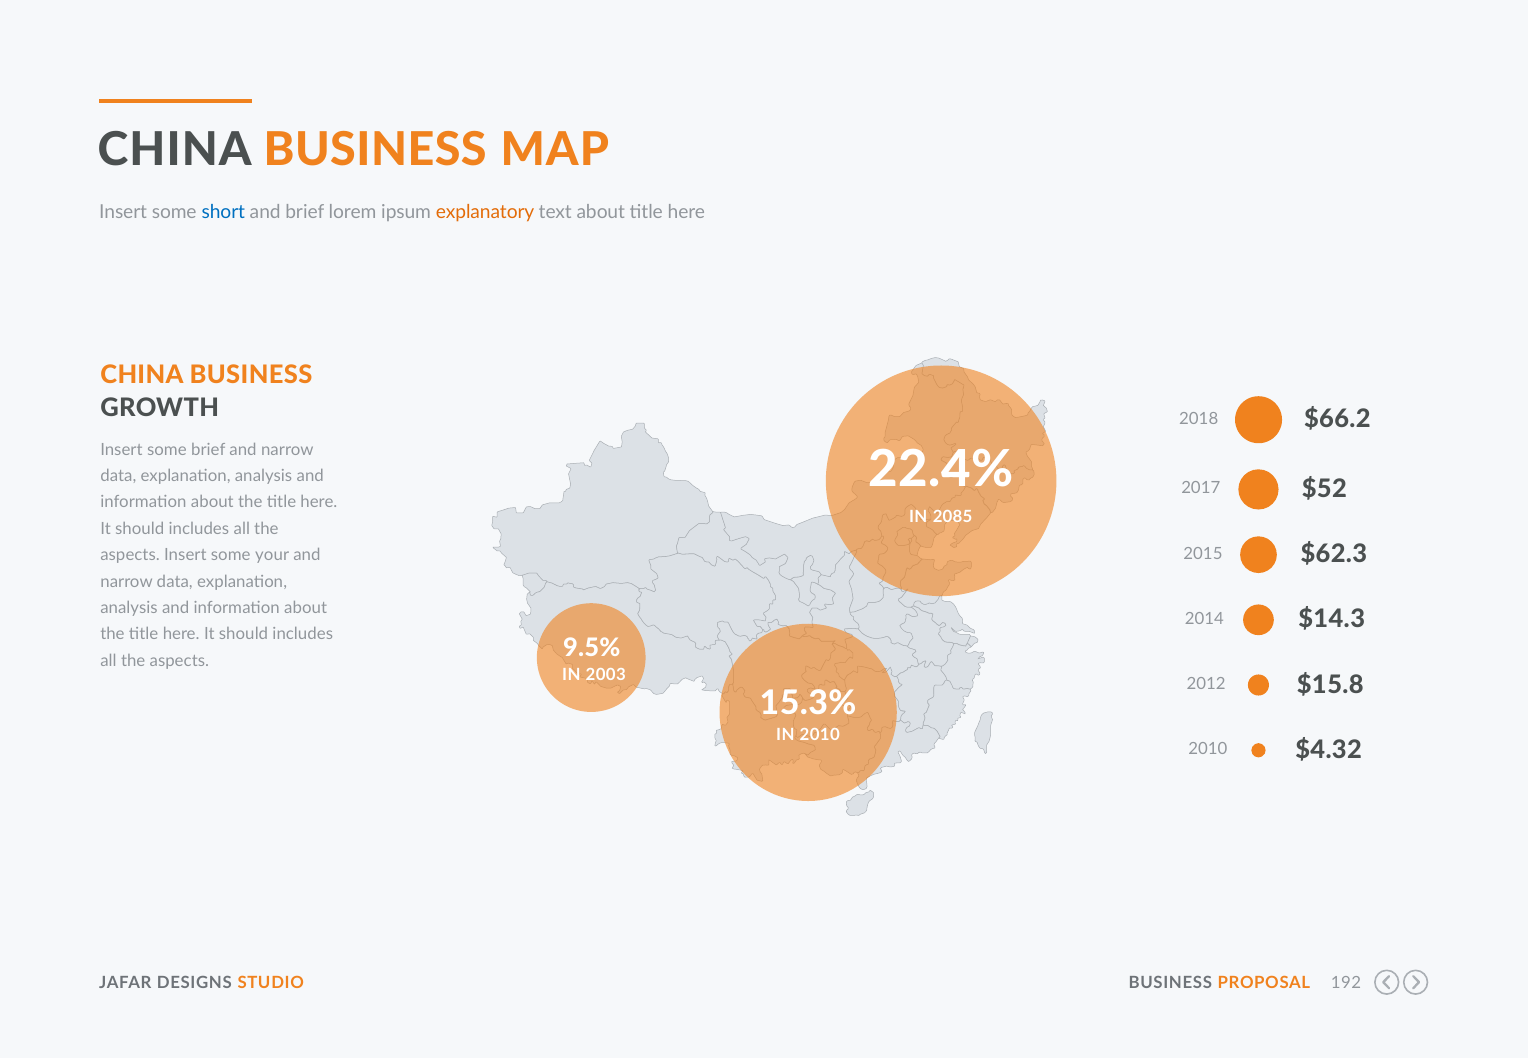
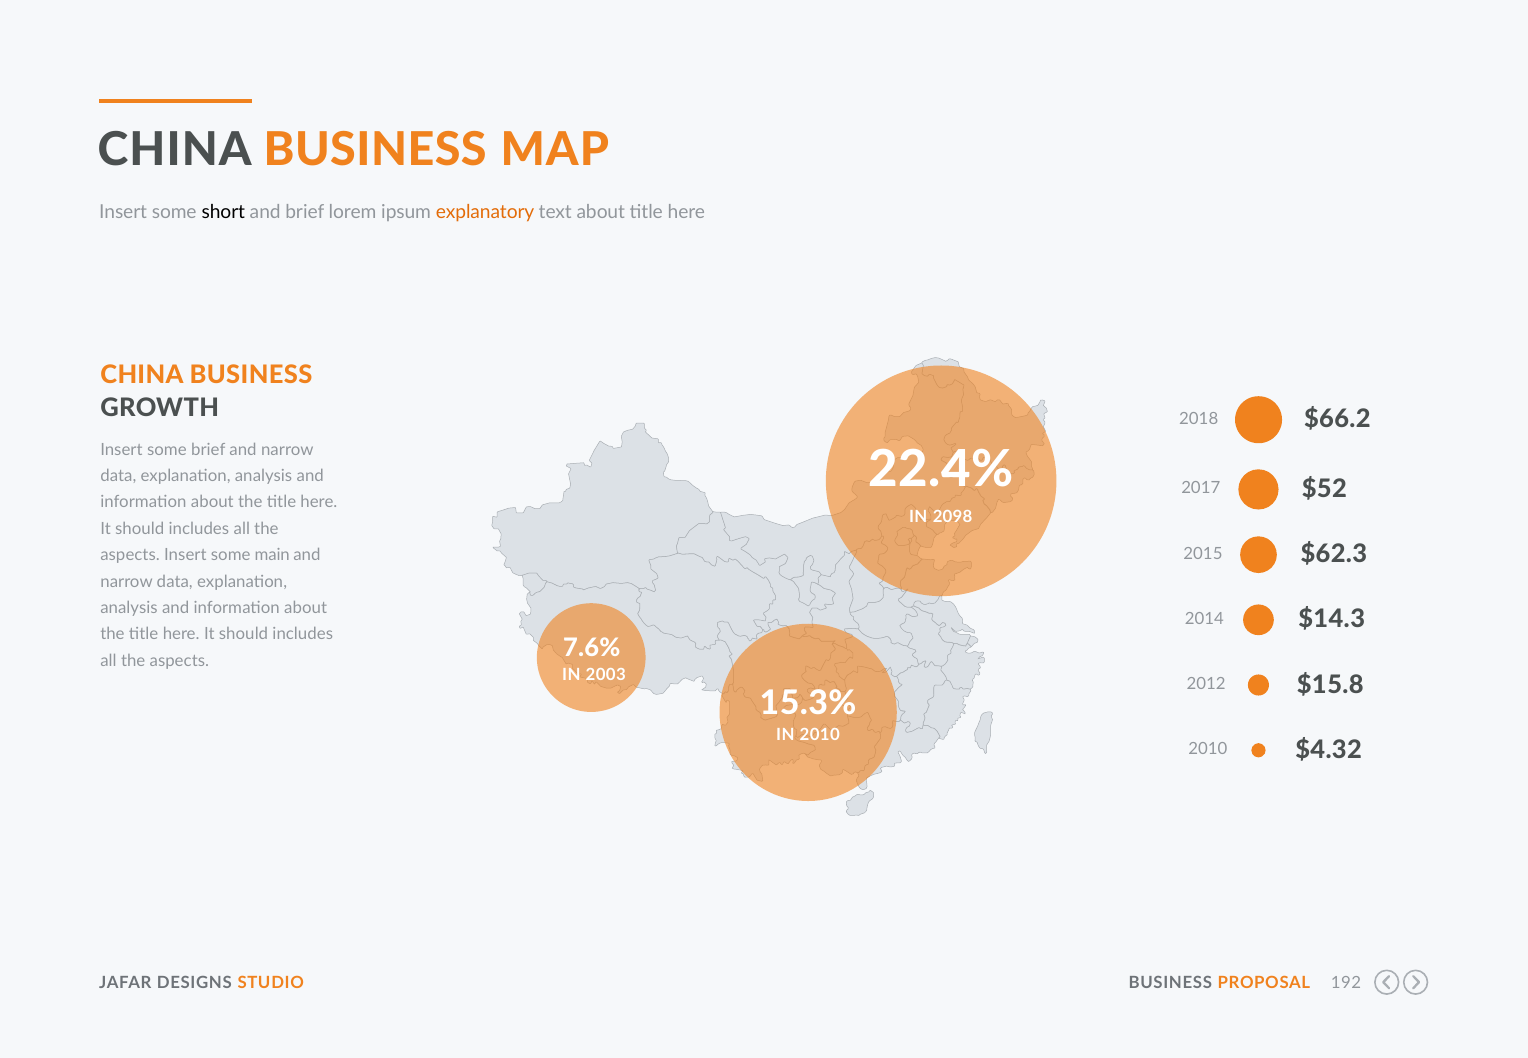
short colour: blue -> black (223, 213)
2085: 2085 -> 2098 (953, 517)
your: your -> main (272, 555)
9.5%: 9.5% -> 7.6% (592, 648)
